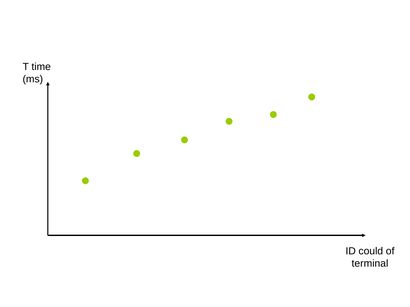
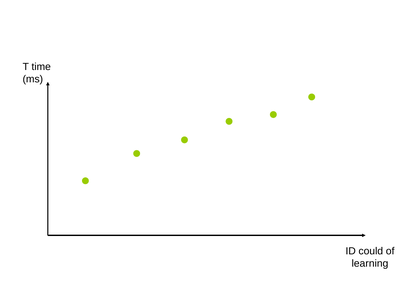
terminal: terminal -> learning (370, 264)
